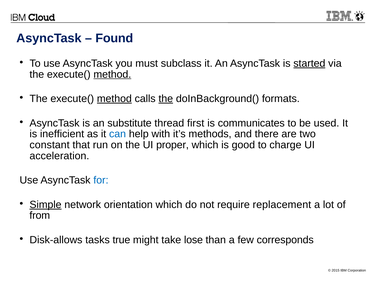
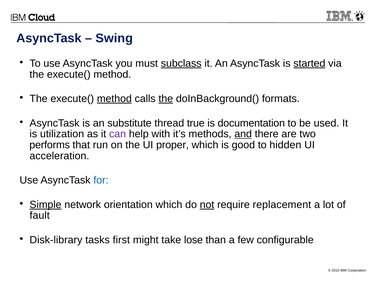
Found: Found -> Swing (114, 38)
subclass underline: none -> present (181, 63)
method underline: present -> none (112, 74)
first: first -> true (196, 123)
communicates: communicates -> documentation (251, 123)
inefficient: inefficient -> utilization (62, 134)
can colour: blue -> purple (118, 134)
and underline: none -> present (243, 134)
constant: constant -> performs (50, 145)
charge: charge -> hidden (285, 145)
not underline: none -> present (207, 205)
from: from -> fault (40, 216)
Disk-allows: Disk-allows -> Disk-library (56, 240)
true: true -> first (121, 240)
corresponds: corresponds -> configurable (285, 240)
